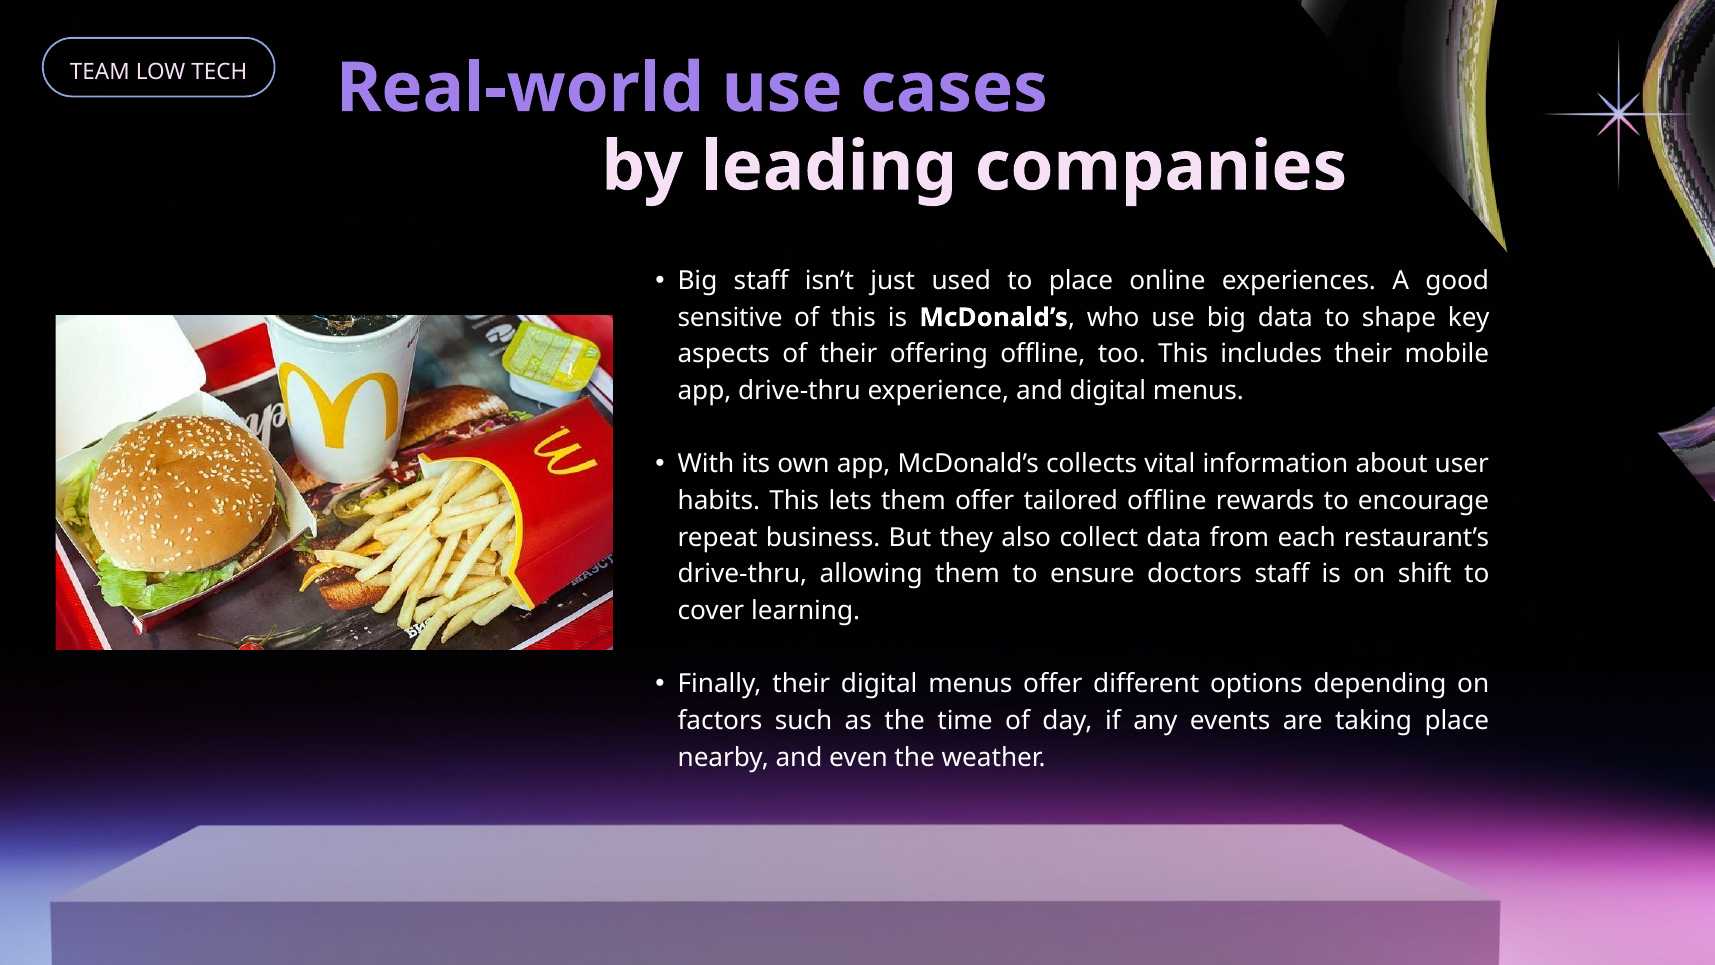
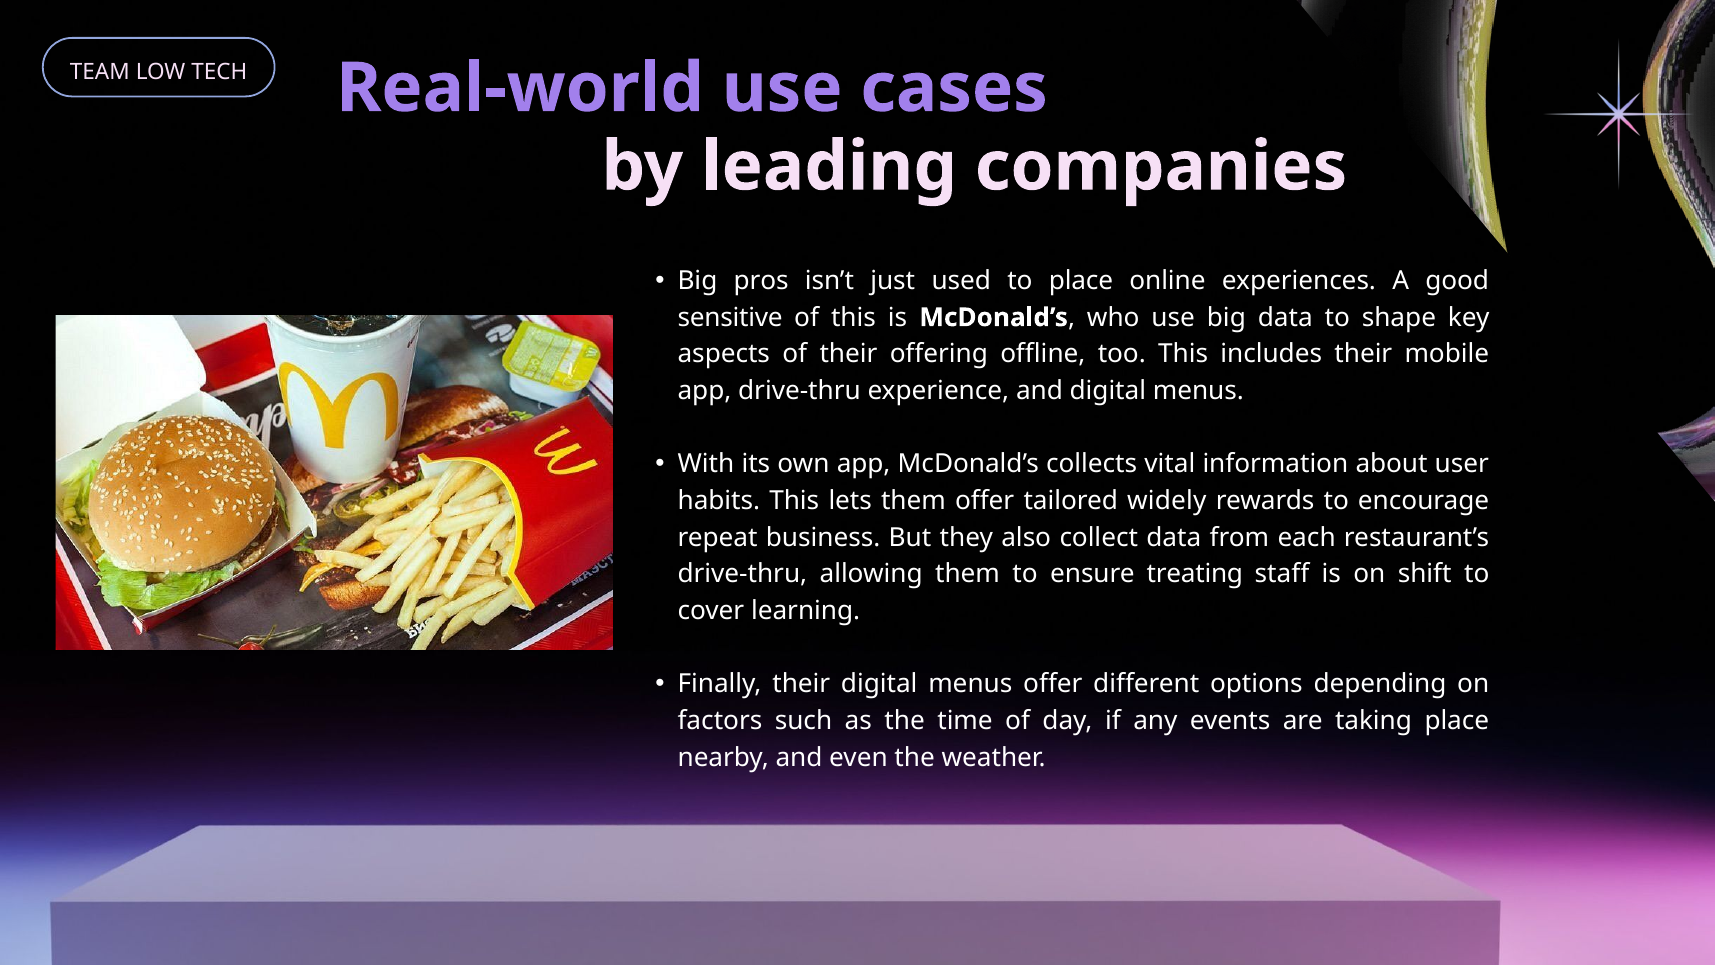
Big staff: staff -> pros (761, 281)
tailored offline: offline -> widely (1167, 501)
doctors: doctors -> treating (1195, 574)
